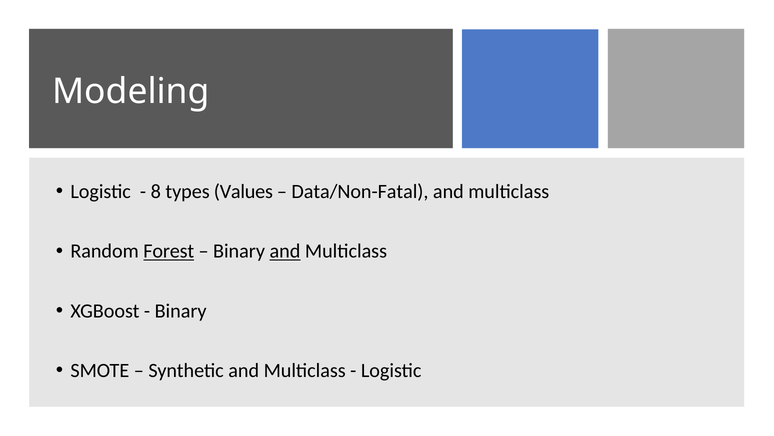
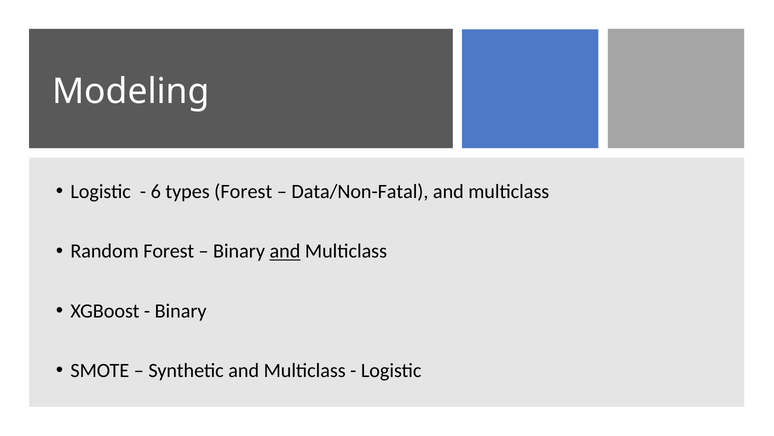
8: 8 -> 6 (156, 191)
types Values: Values -> Forest (243, 191)
Forest underline: present -> none (169, 251)
